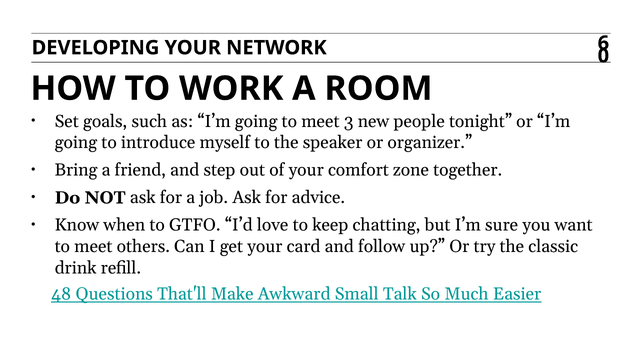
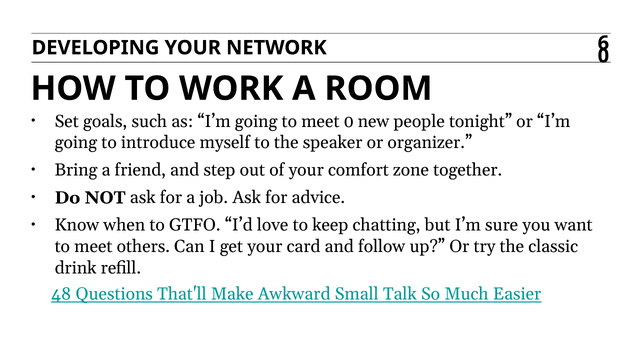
meet 3: 3 -> 0 (349, 121)
